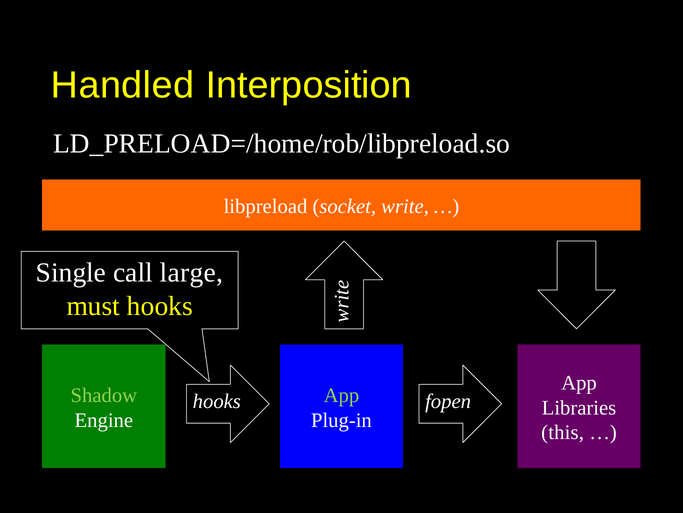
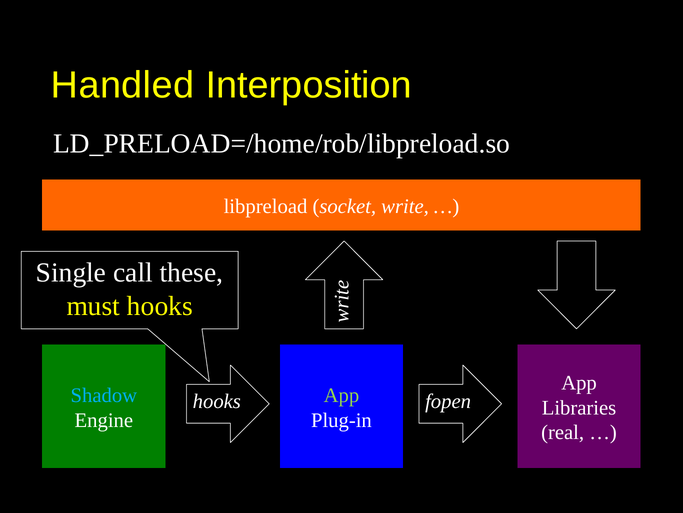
large: large -> these (191, 273)
Shadow colour: light green -> light blue (104, 395)
this: this -> real (563, 432)
